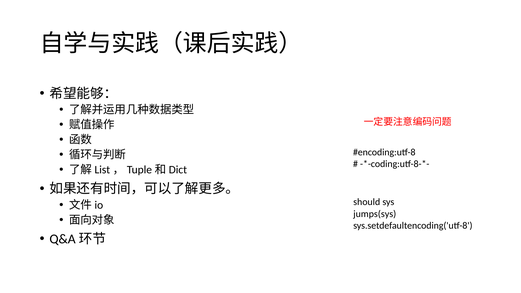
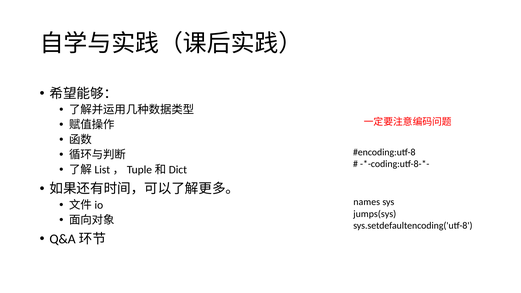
should: should -> names (367, 202)
